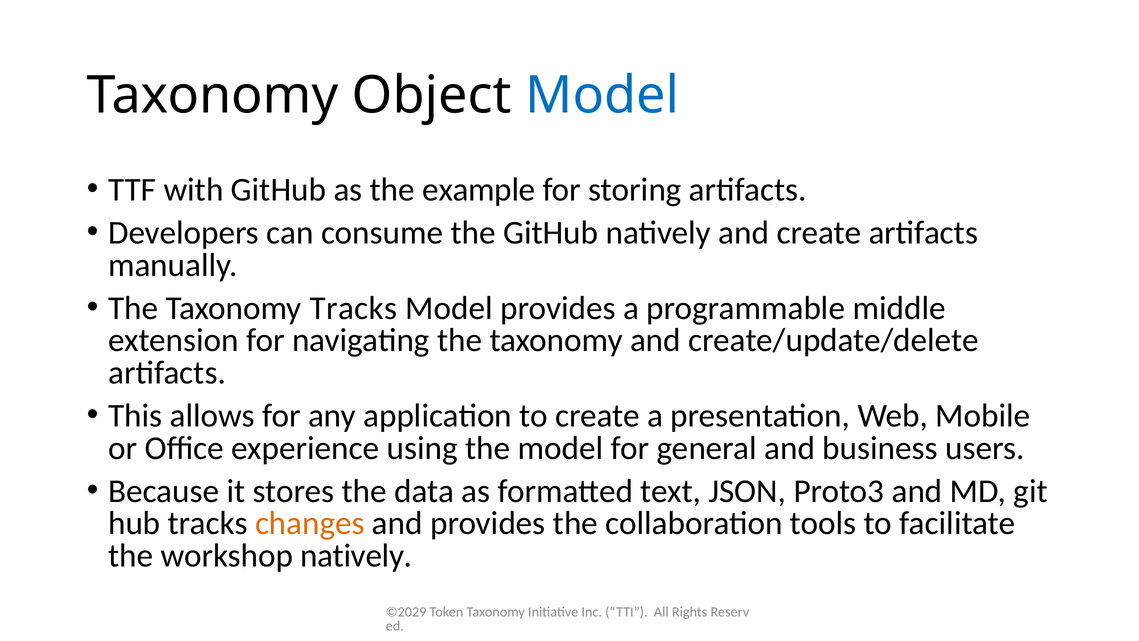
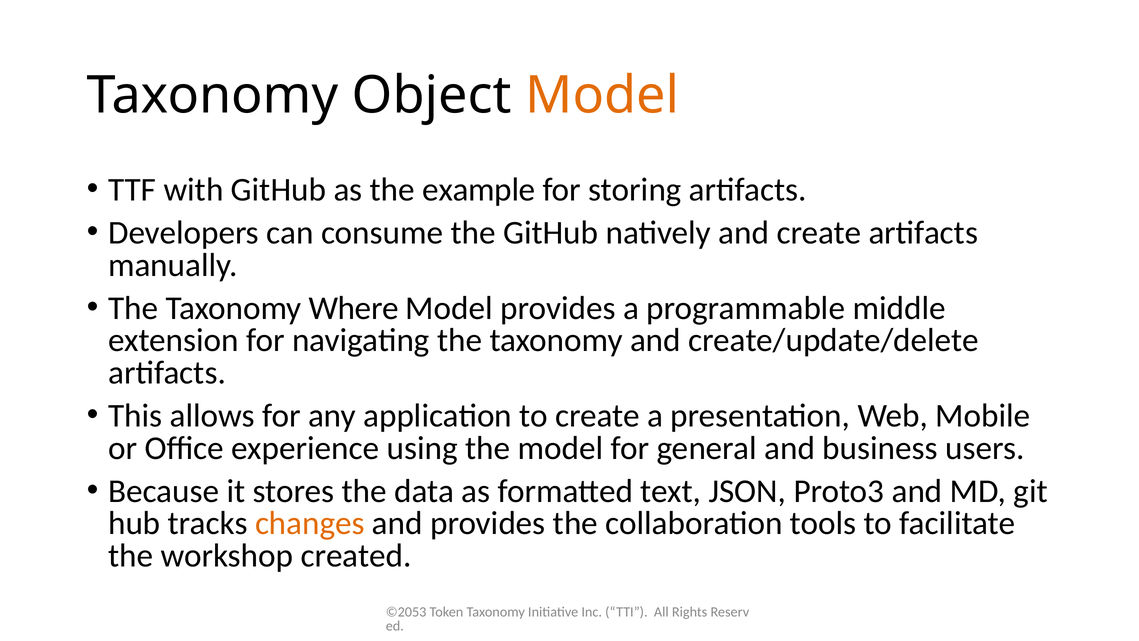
Model colour: blue -> orange (602, 96)
Taxonomy Tracks: Tracks -> Where (354, 308)
workshop natively: natively -> created (356, 556)
©2029: ©2029 -> ©2053 (406, 612)
